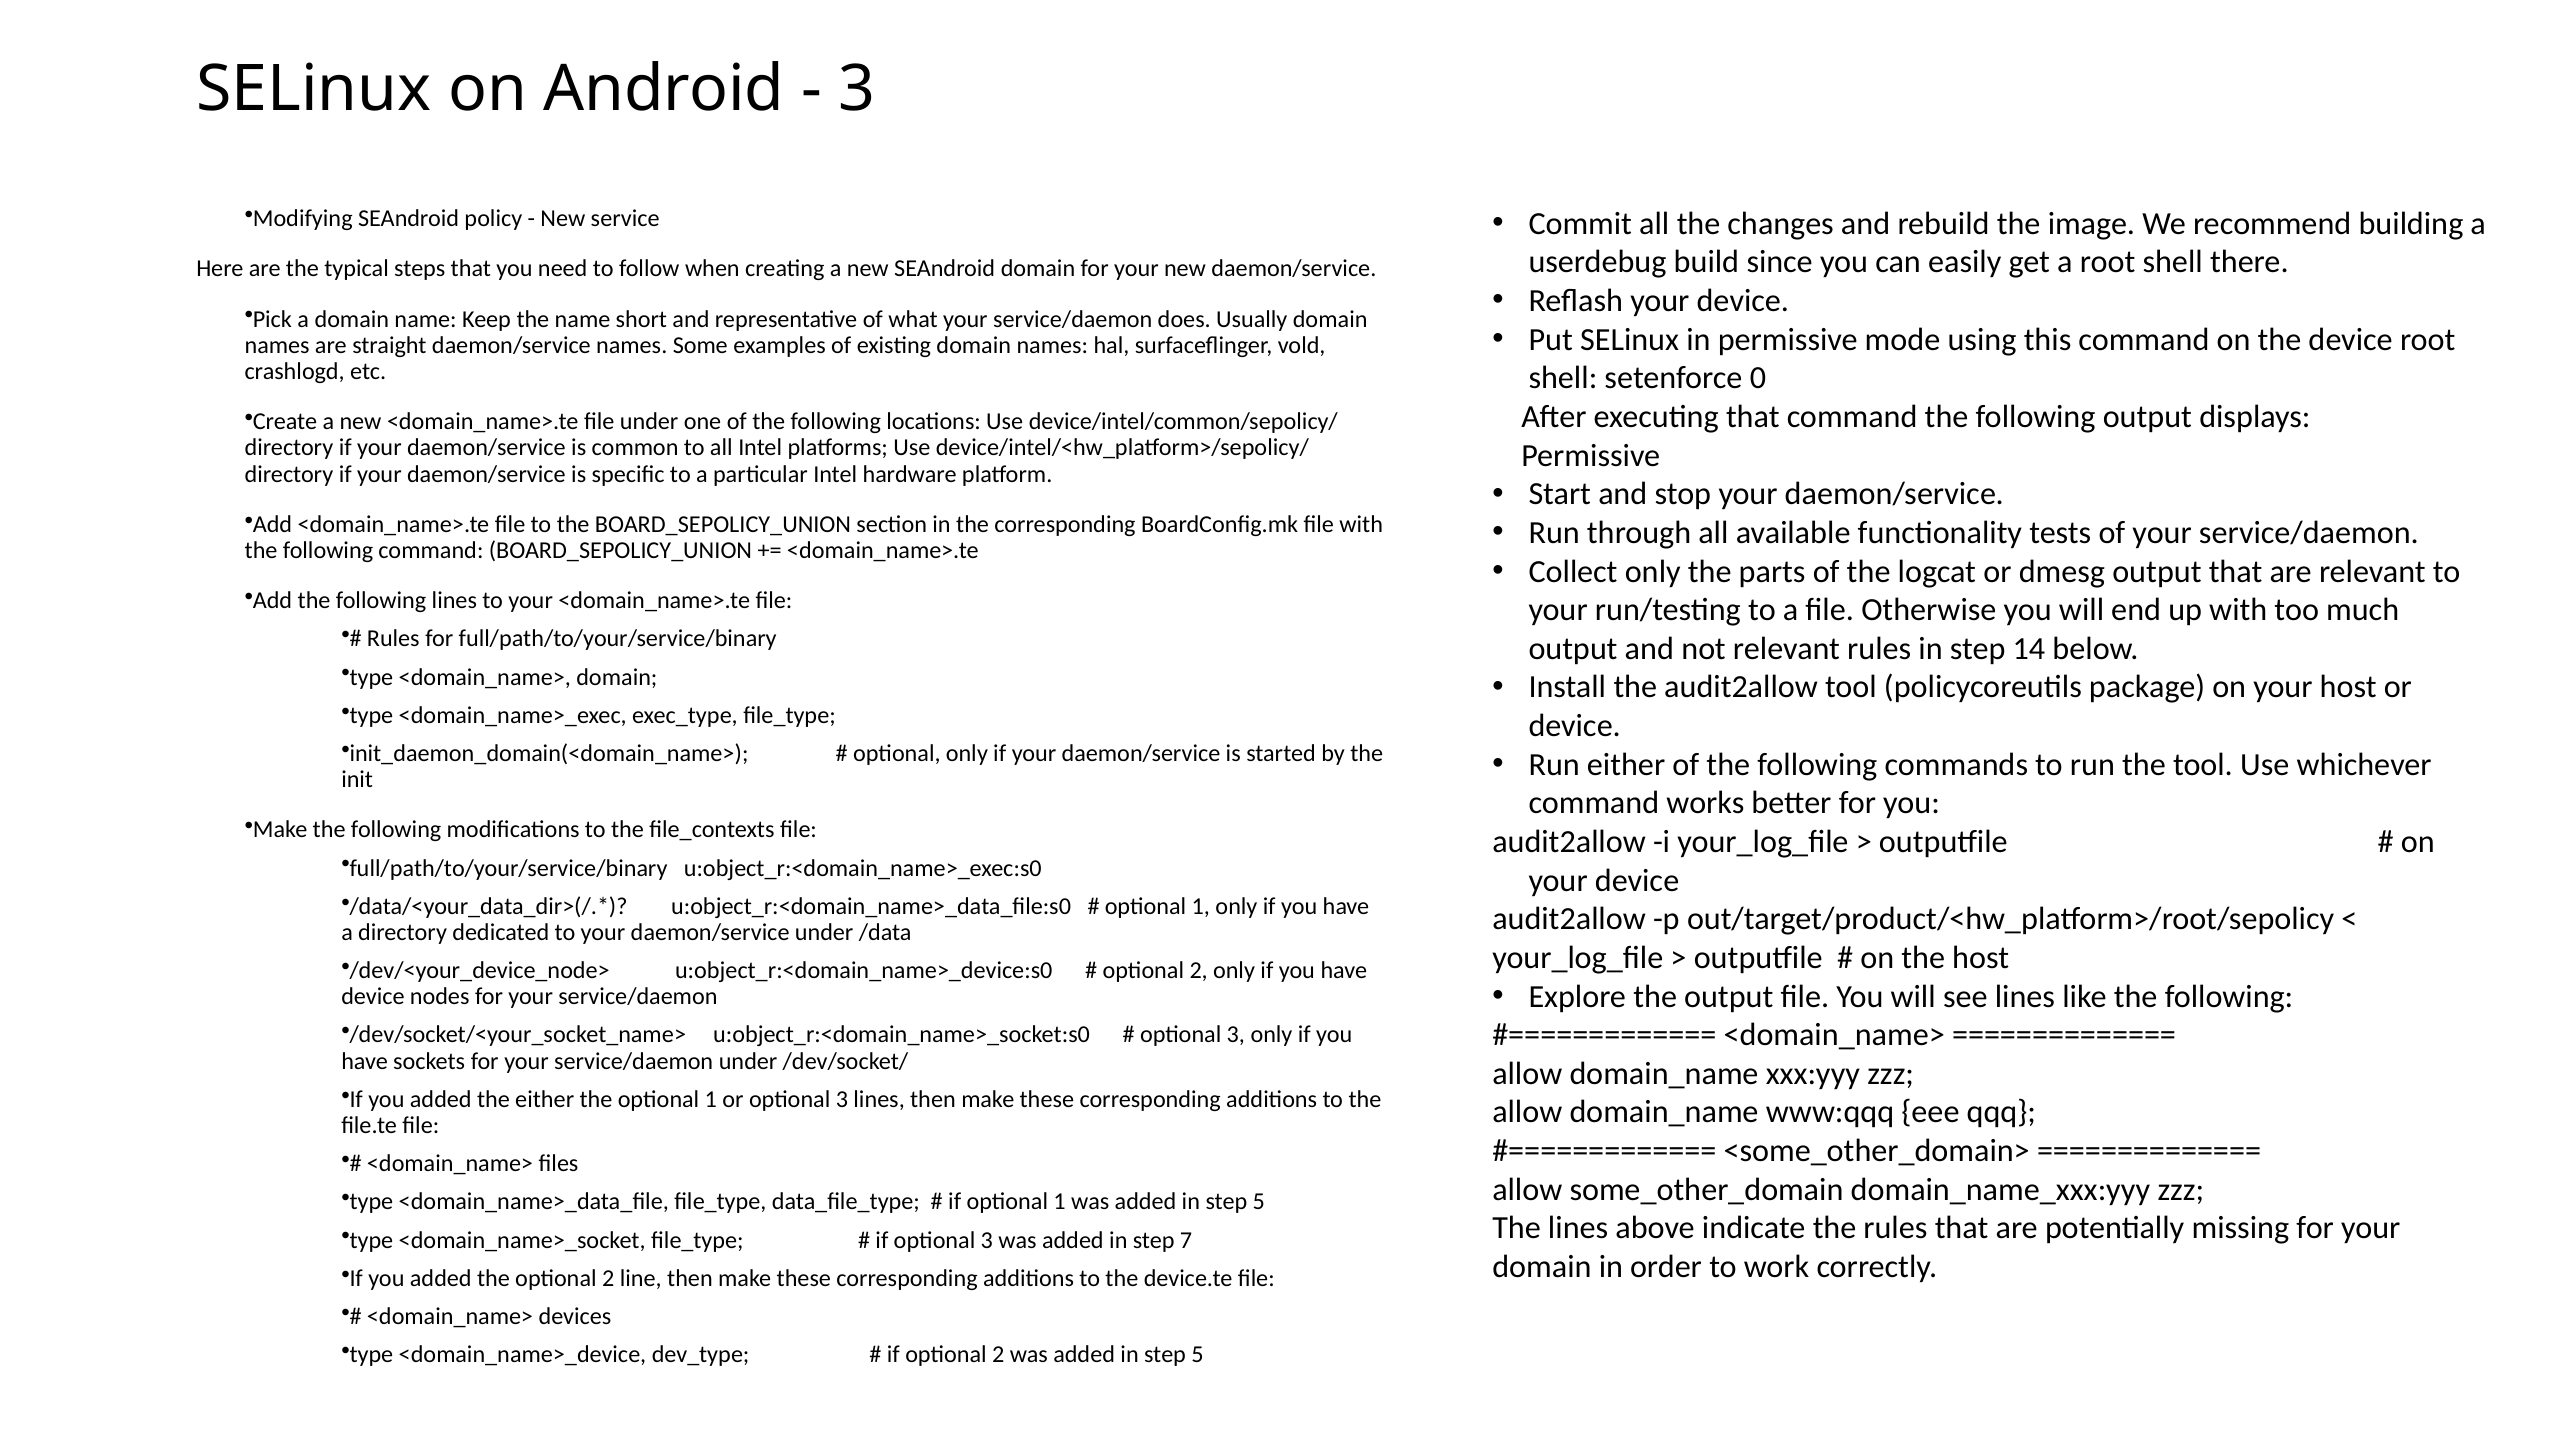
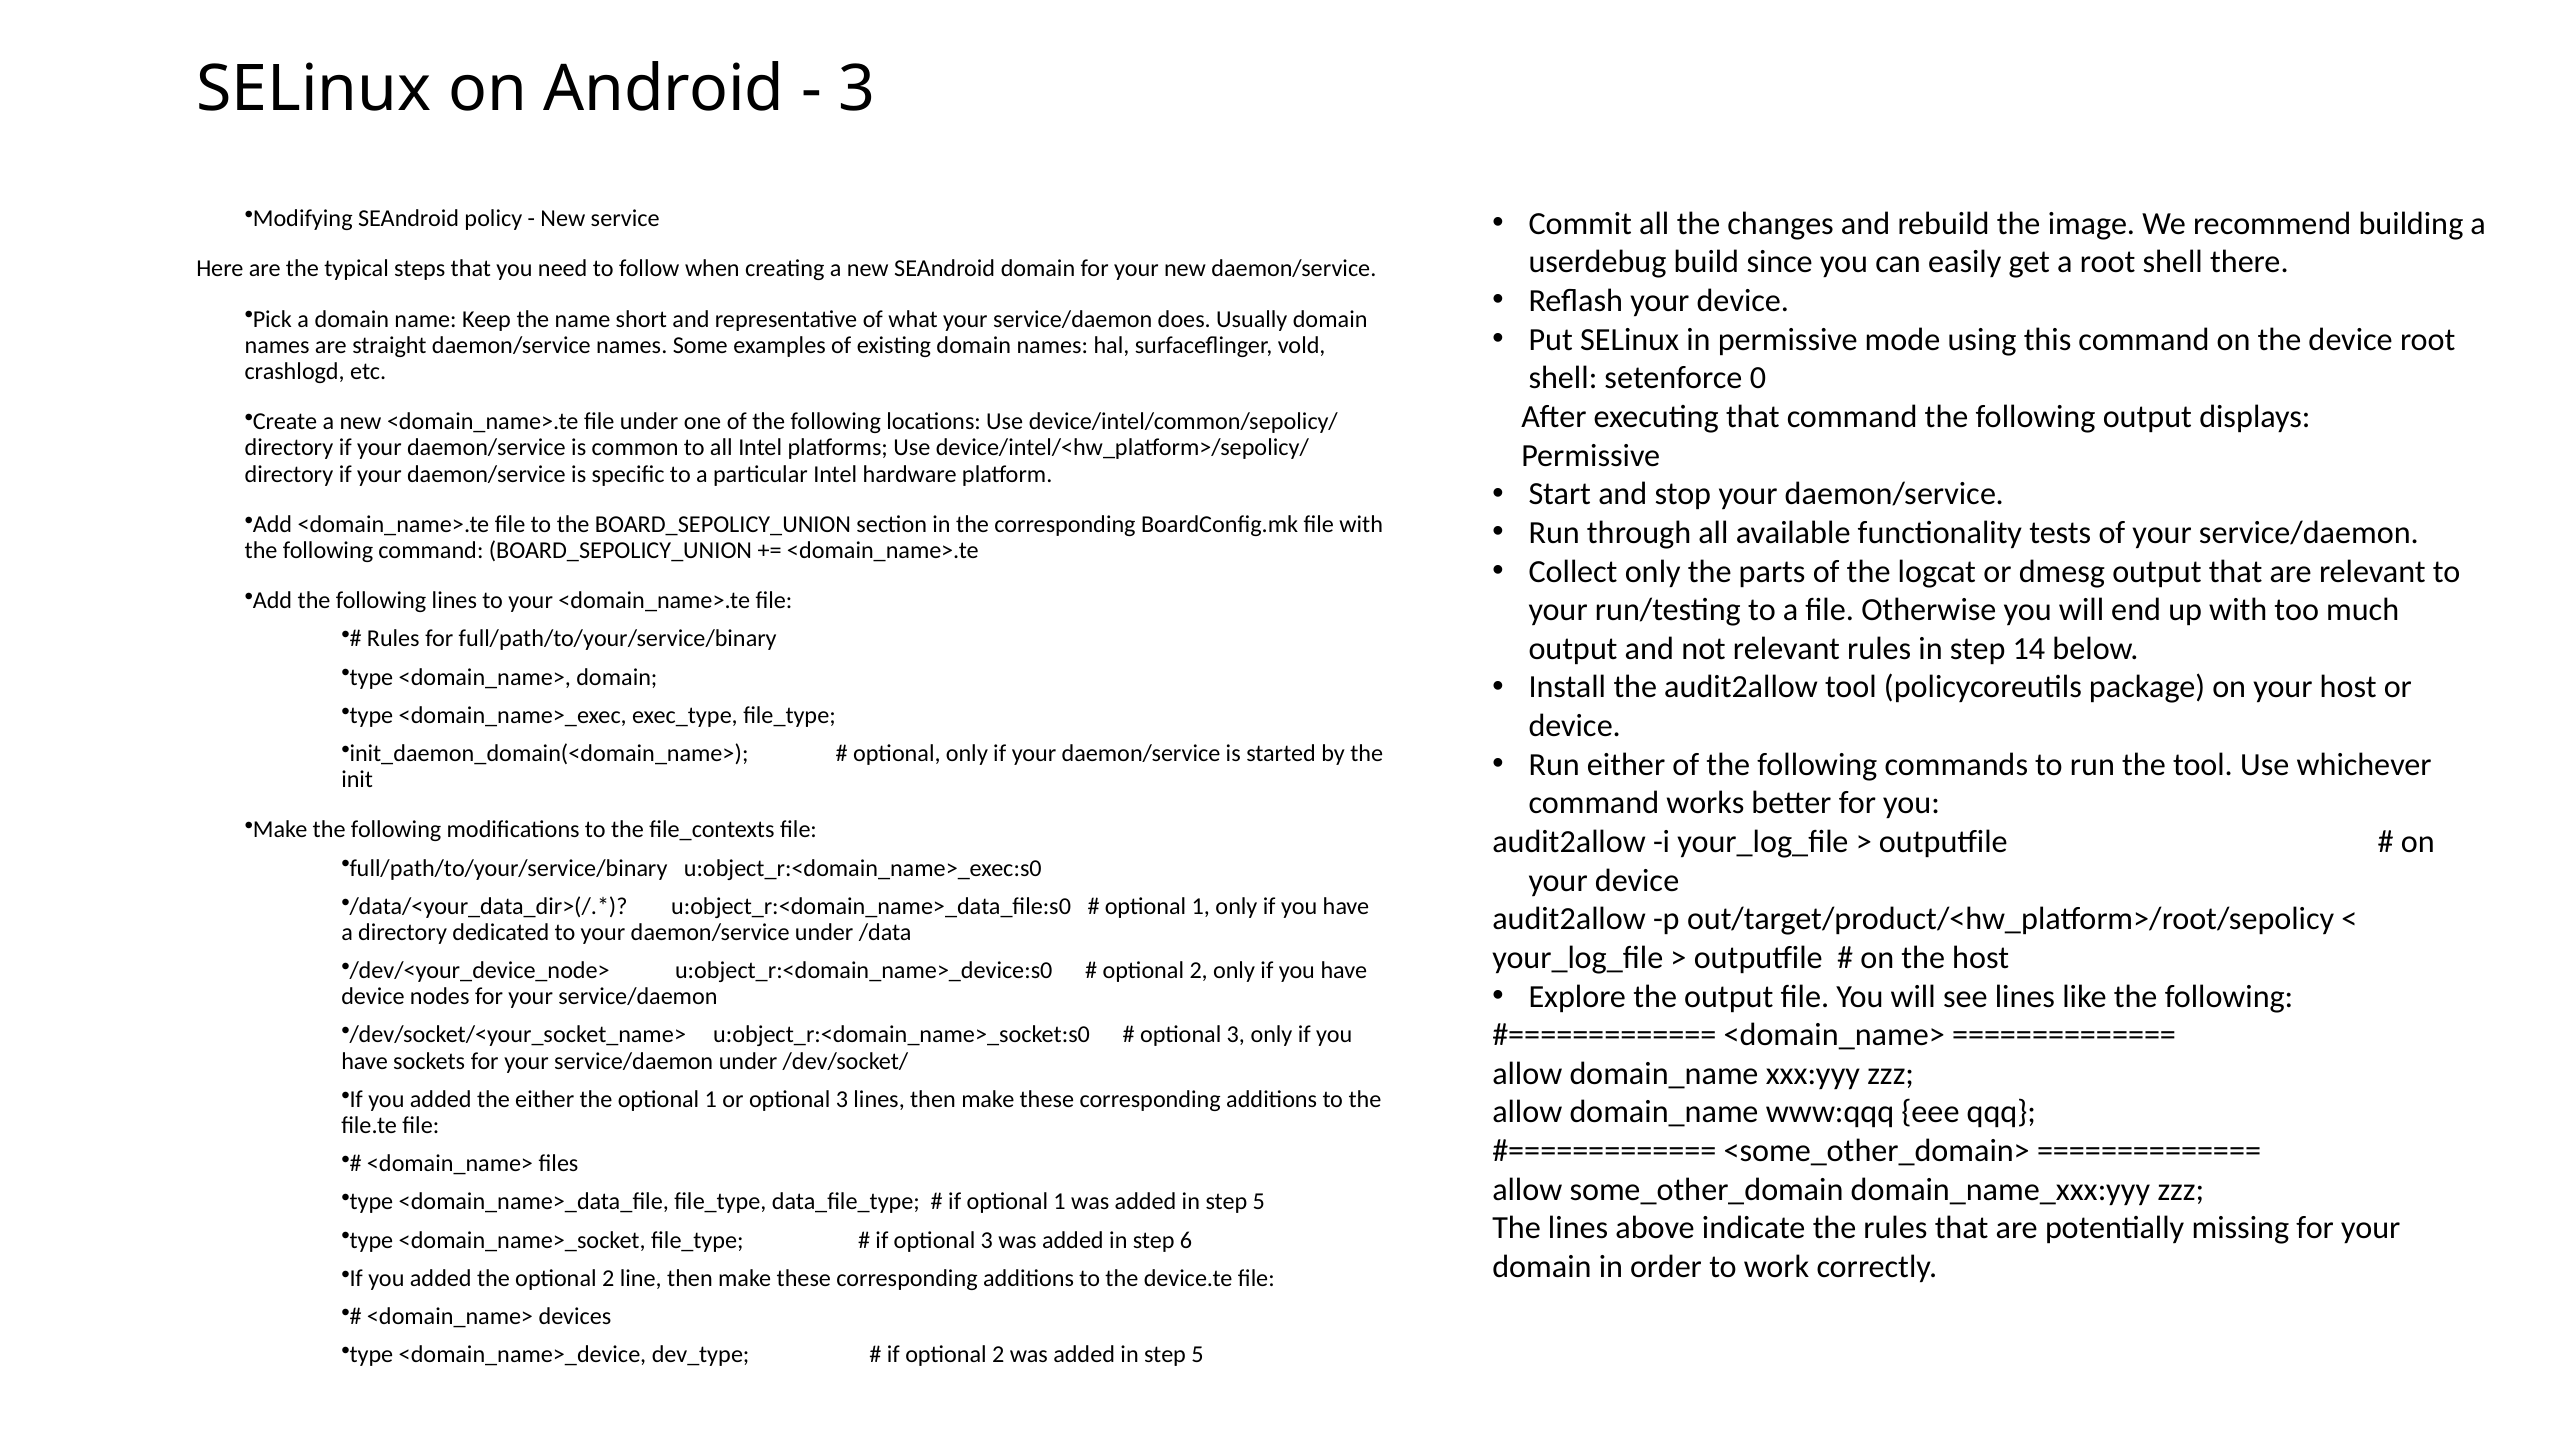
7: 7 -> 6 (1186, 1240)
